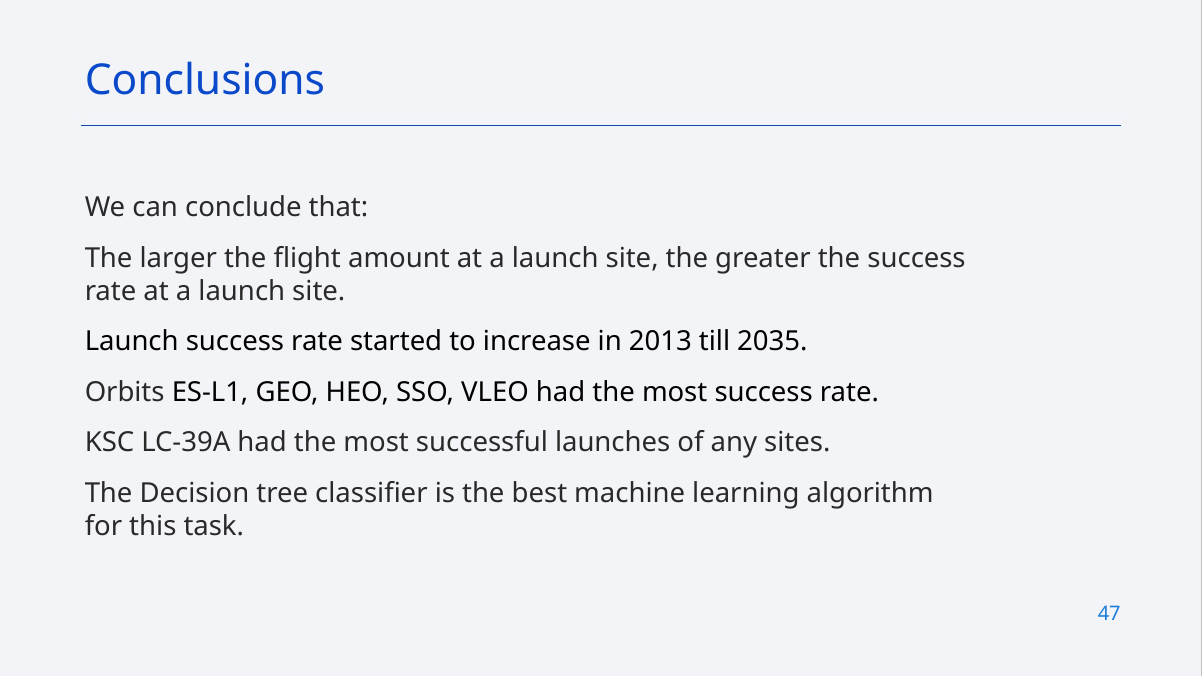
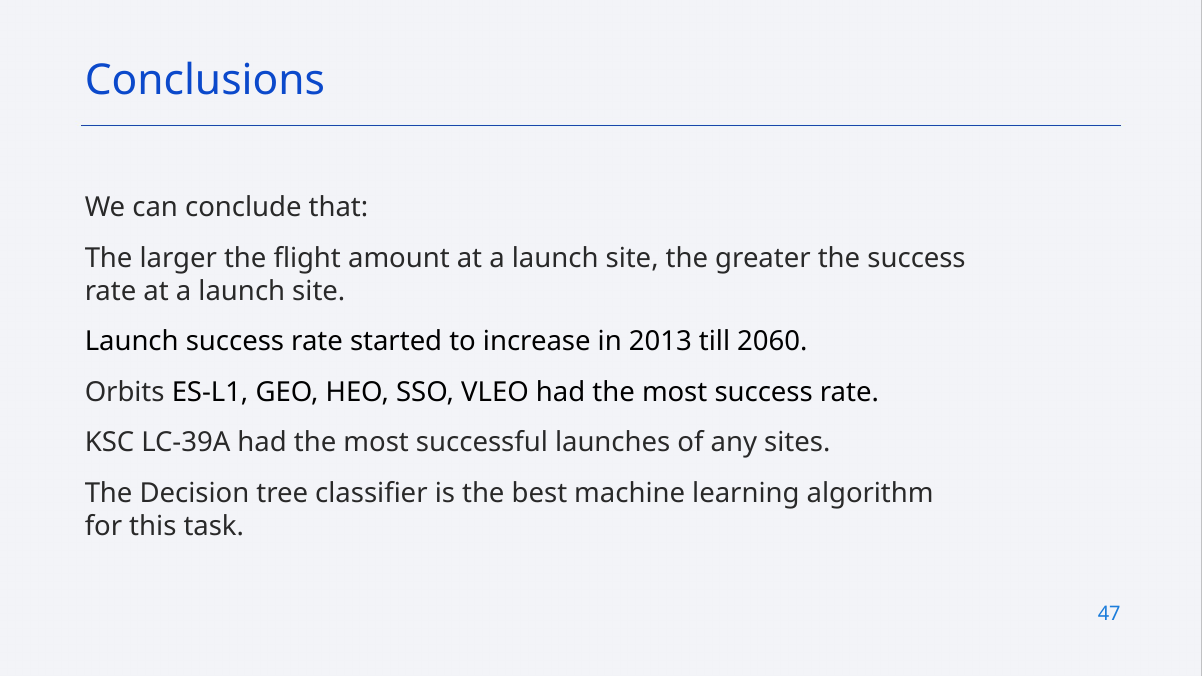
2035: 2035 -> 2060 (772, 342)
